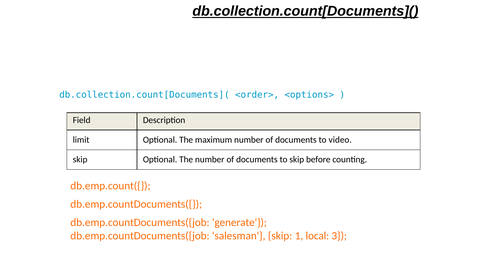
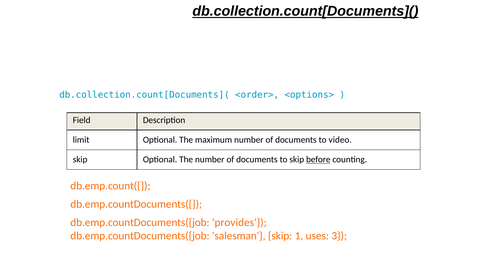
before underline: none -> present (318, 160)
generate: generate -> provides (239, 222)
local: local -> uses (317, 236)
